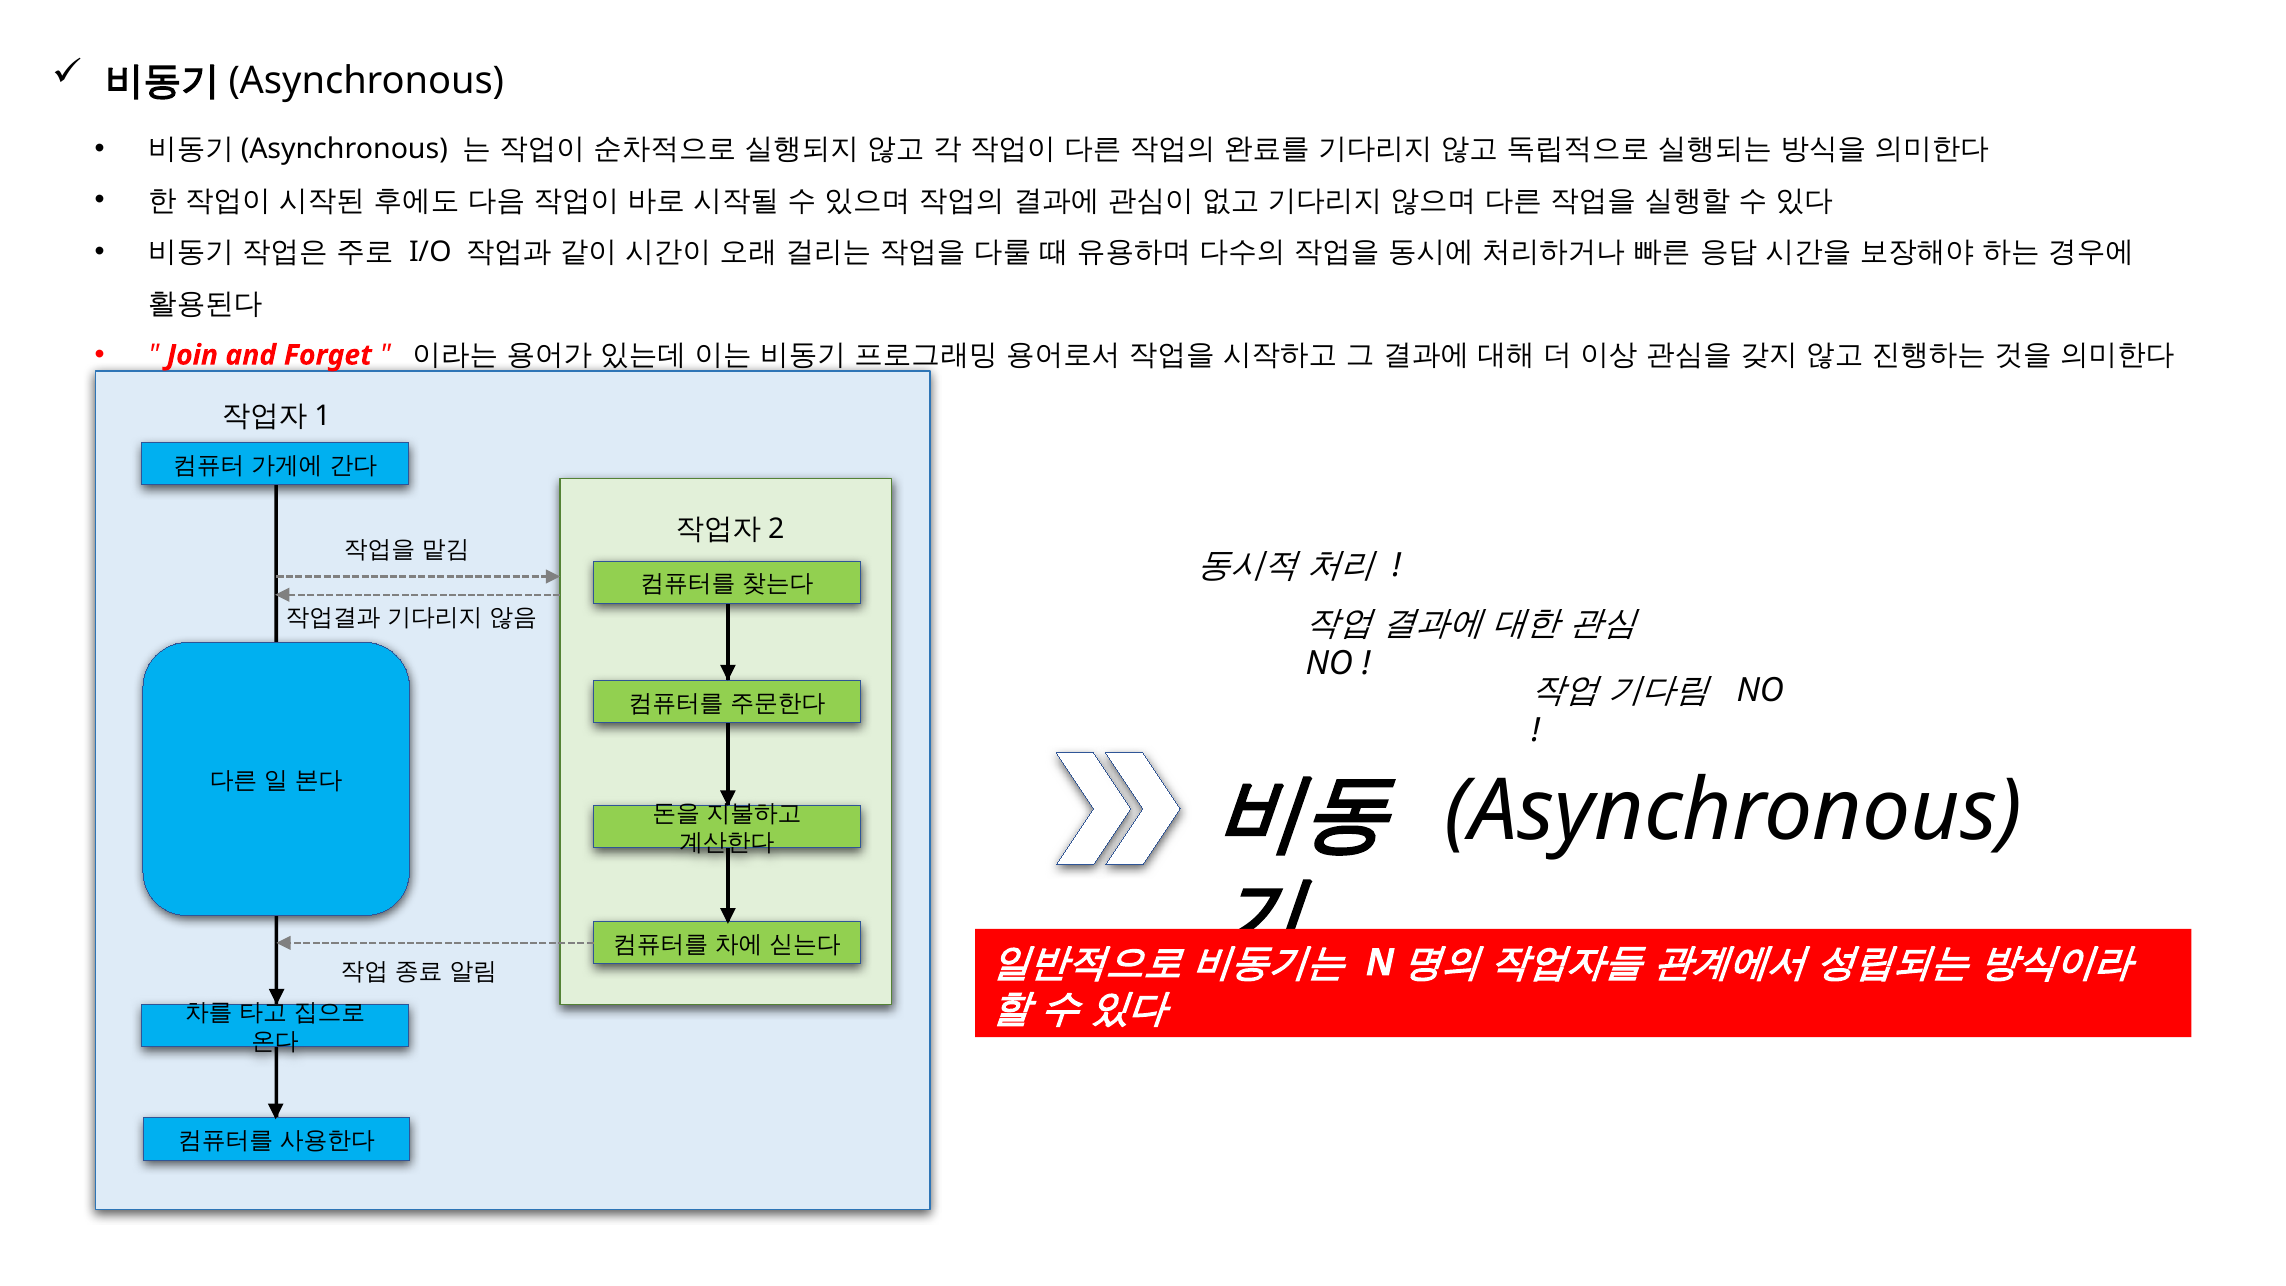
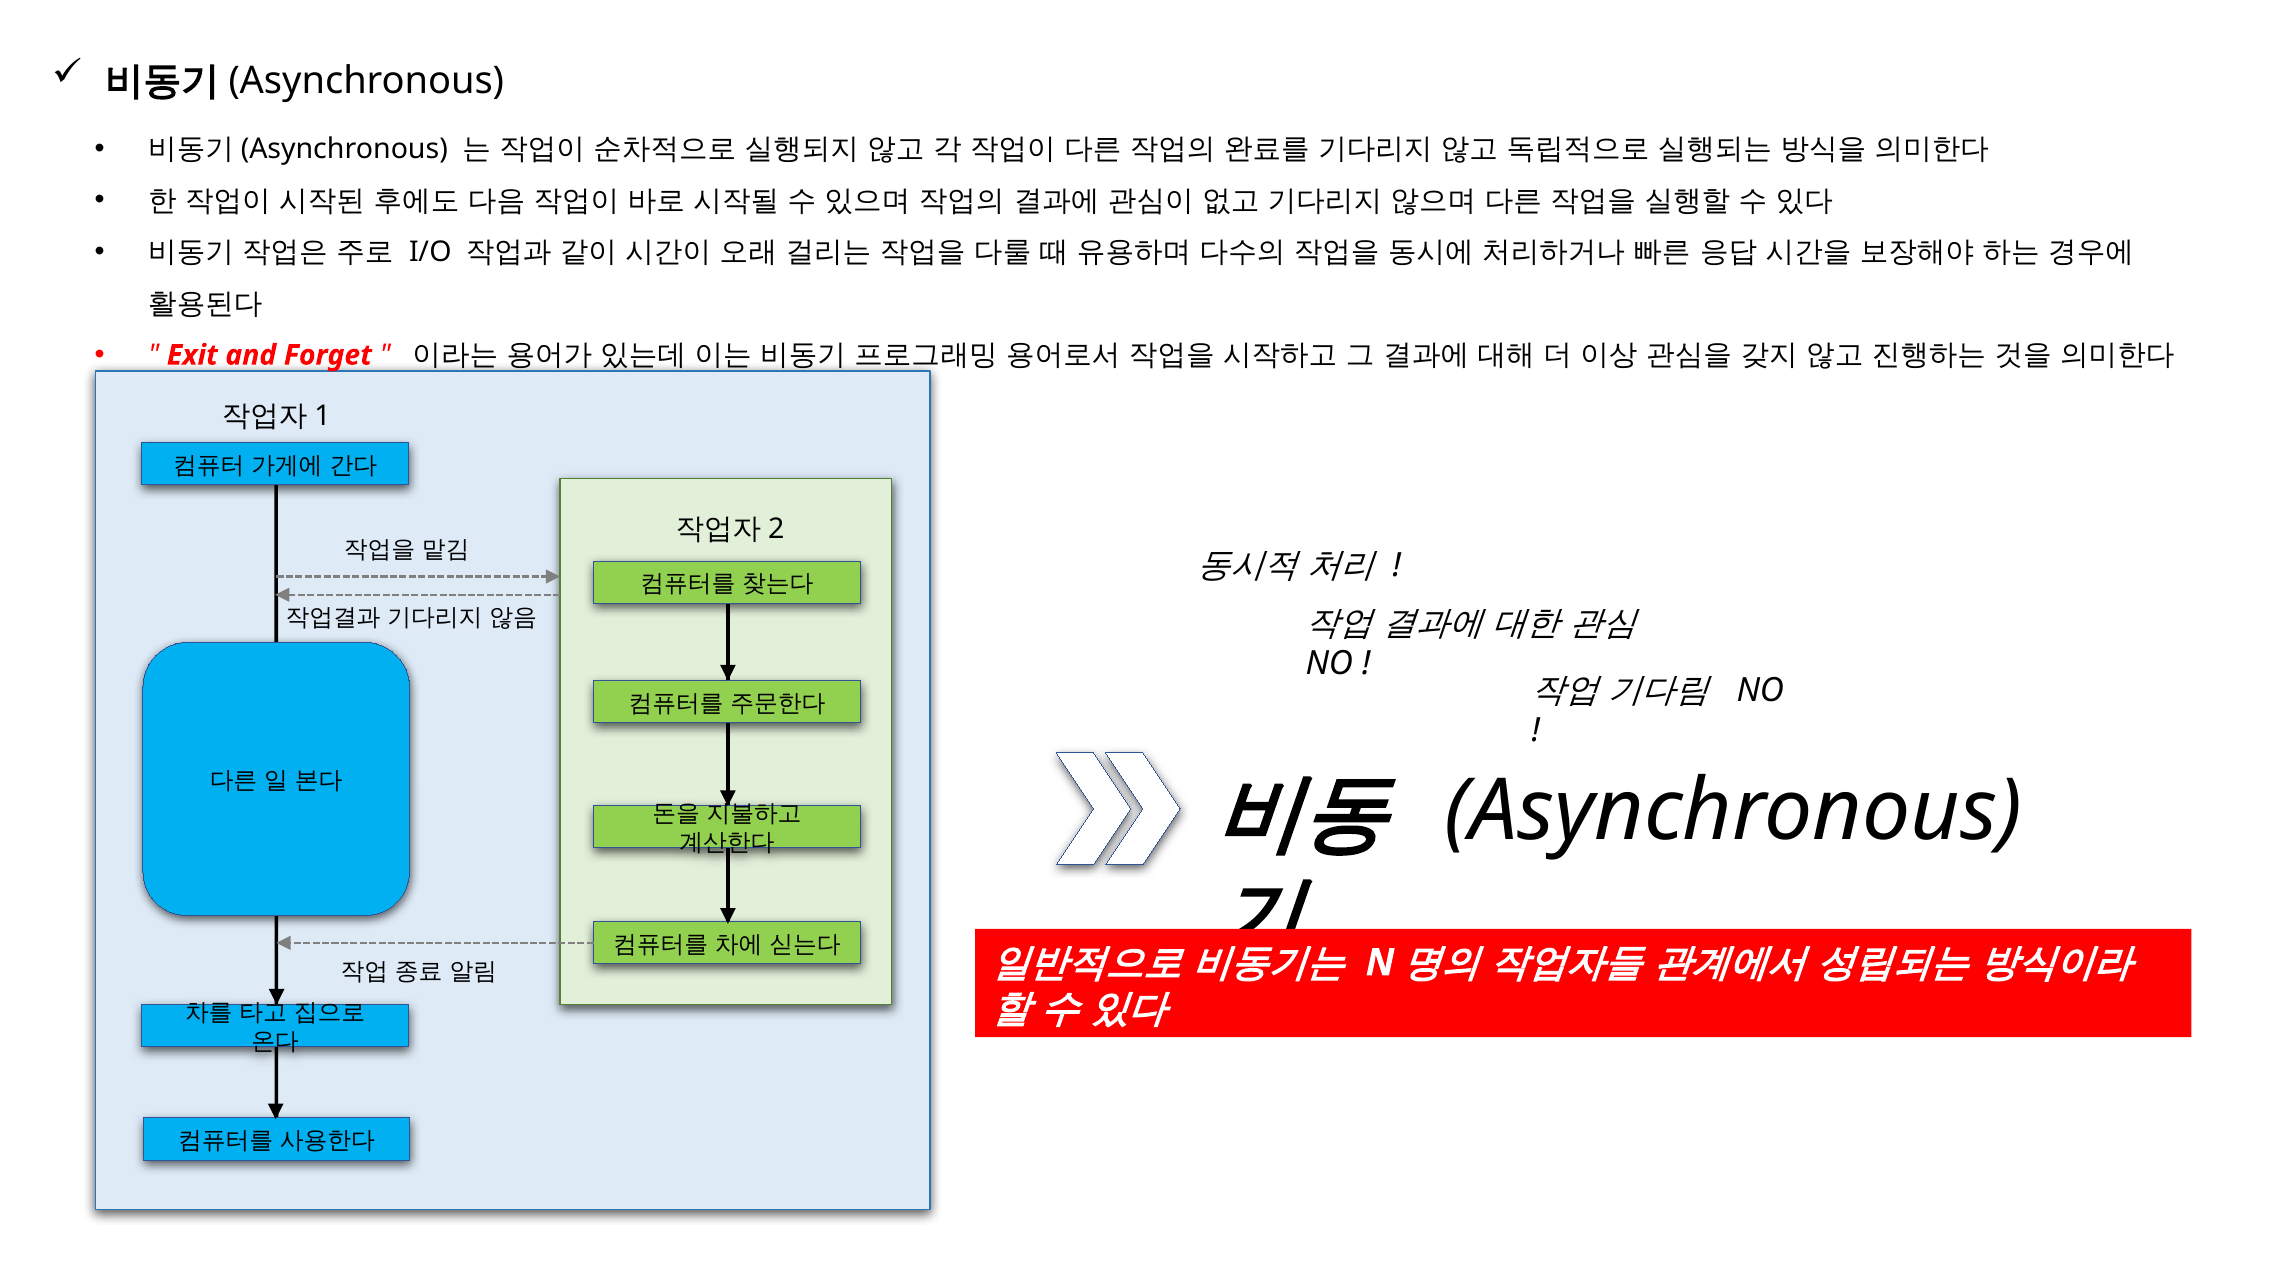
Join: Join -> Exit (192, 355)
